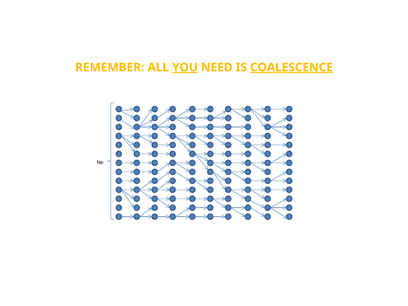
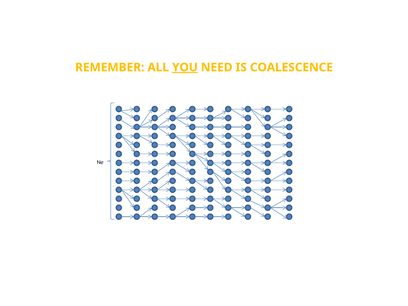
COALESCENCE underline: present -> none (291, 67)
